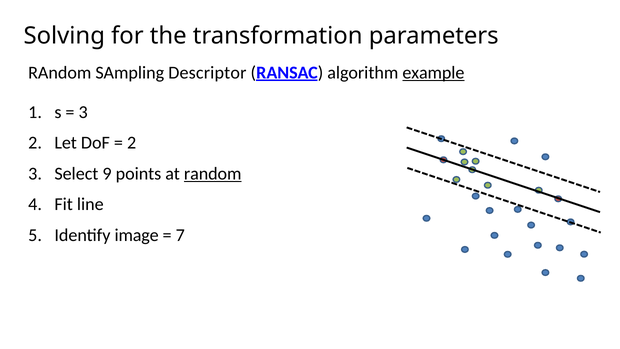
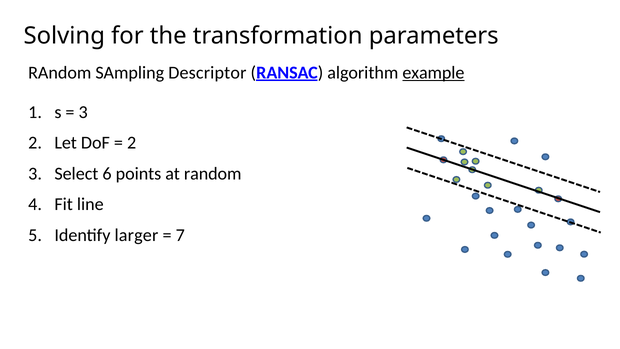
9: 9 -> 6 (107, 173)
random underline: present -> none (213, 173)
image: image -> larger (136, 235)
